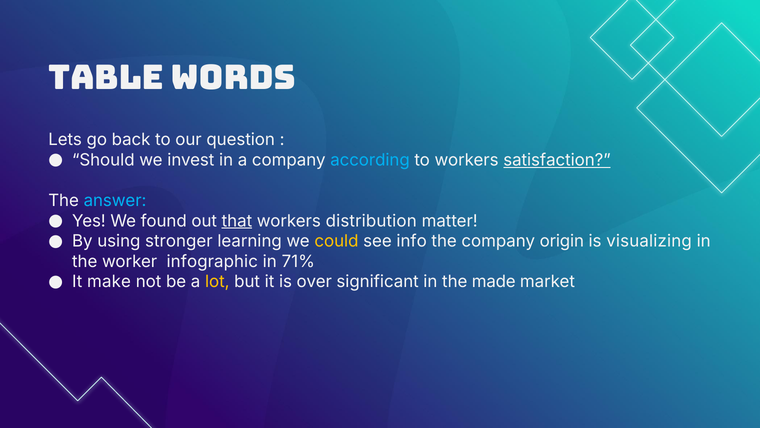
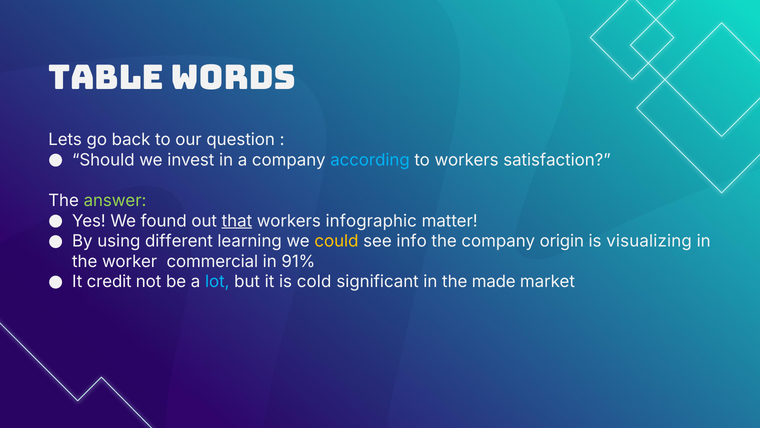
satisfaction underline: present -> none (557, 160)
answer colour: light blue -> light green (115, 200)
distribution: distribution -> infographic (371, 221)
stronger: stronger -> different (179, 241)
infographic: infographic -> commercial (212, 261)
71%: 71% -> 91% (298, 261)
make: make -> credit (109, 281)
lot colour: yellow -> light blue (217, 281)
over: over -> cold (314, 281)
